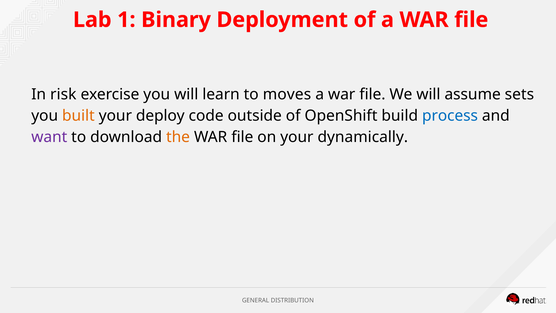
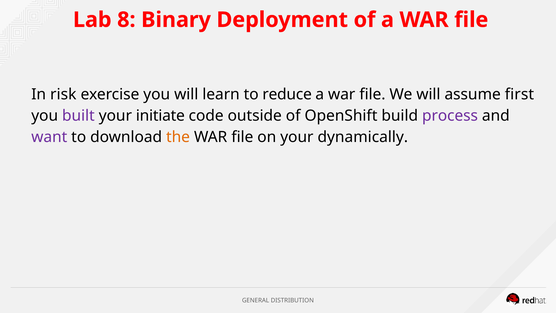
1: 1 -> 8 (126, 20)
moves: moves -> reduce (287, 94)
sets: sets -> first (519, 94)
built colour: orange -> purple (78, 116)
deploy: deploy -> initiate (160, 116)
process colour: blue -> purple (450, 116)
